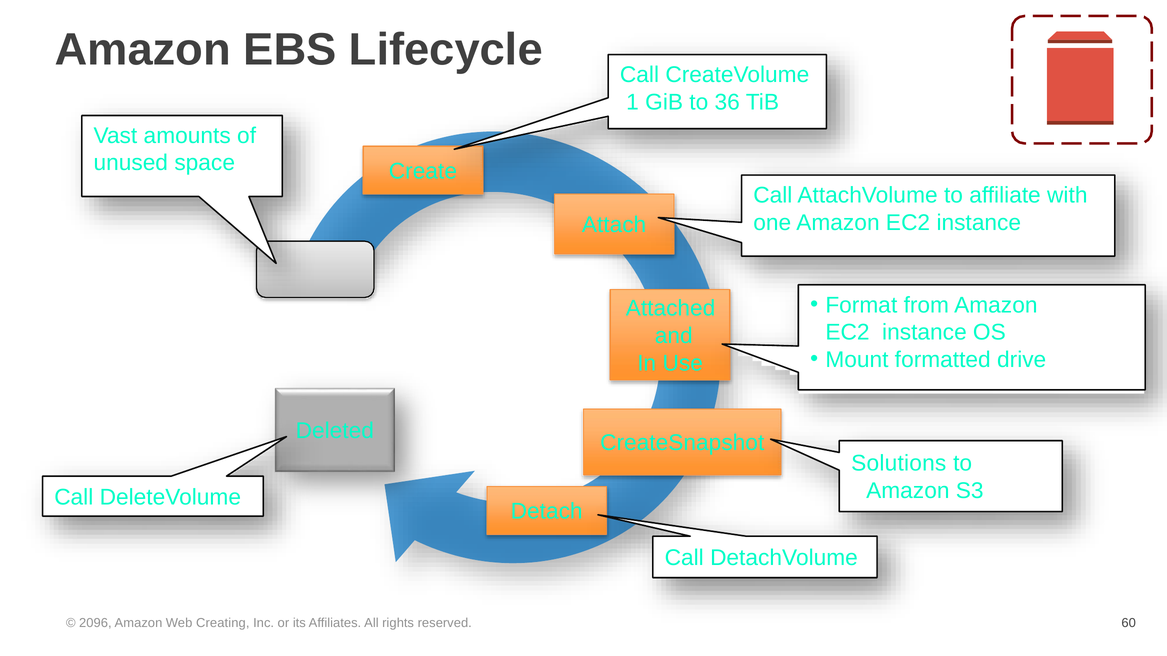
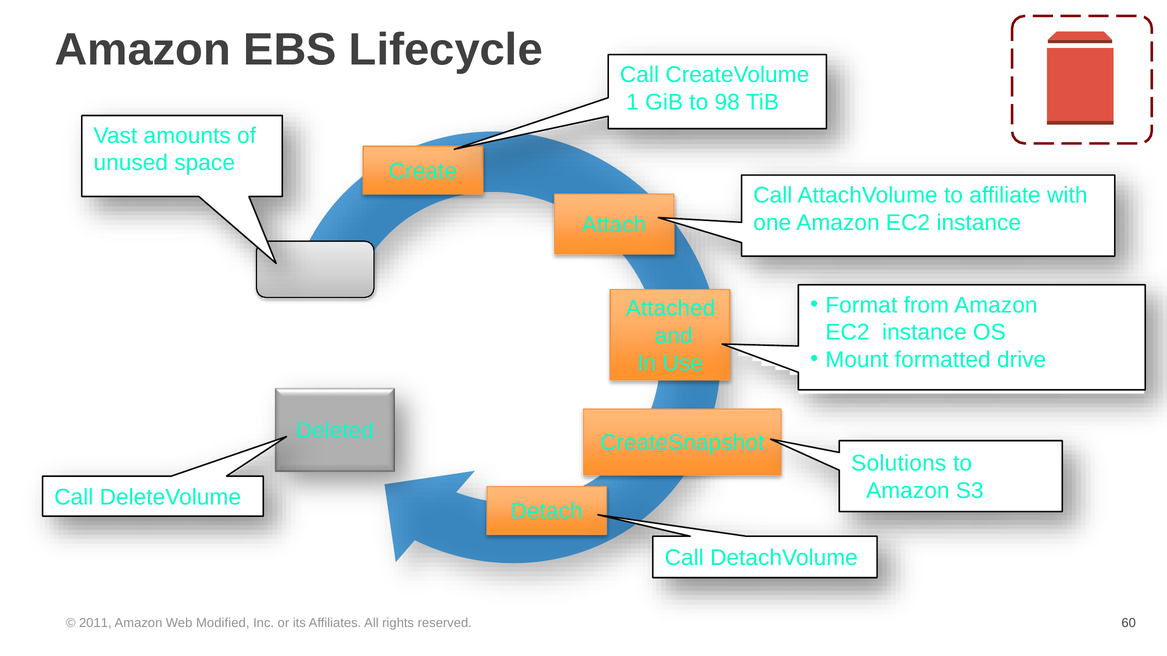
36: 36 -> 98 (727, 102)
2096: 2096 -> 2011 (95, 623)
Creating: Creating -> Modified (223, 623)
